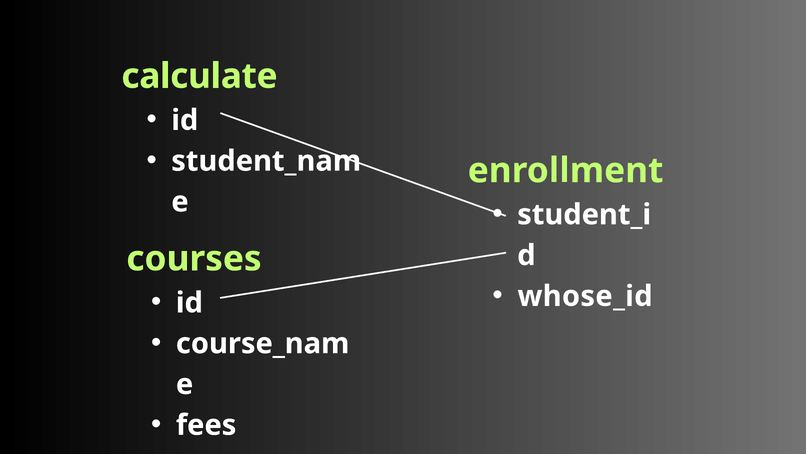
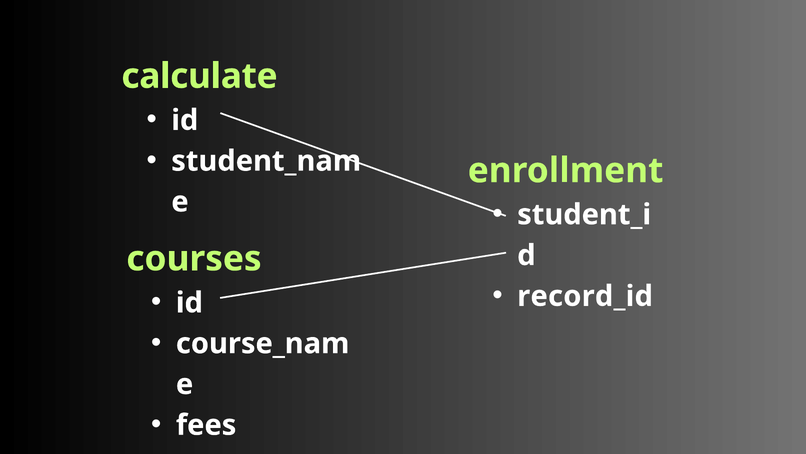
whose_id: whose_id -> record_id (585, 296)
